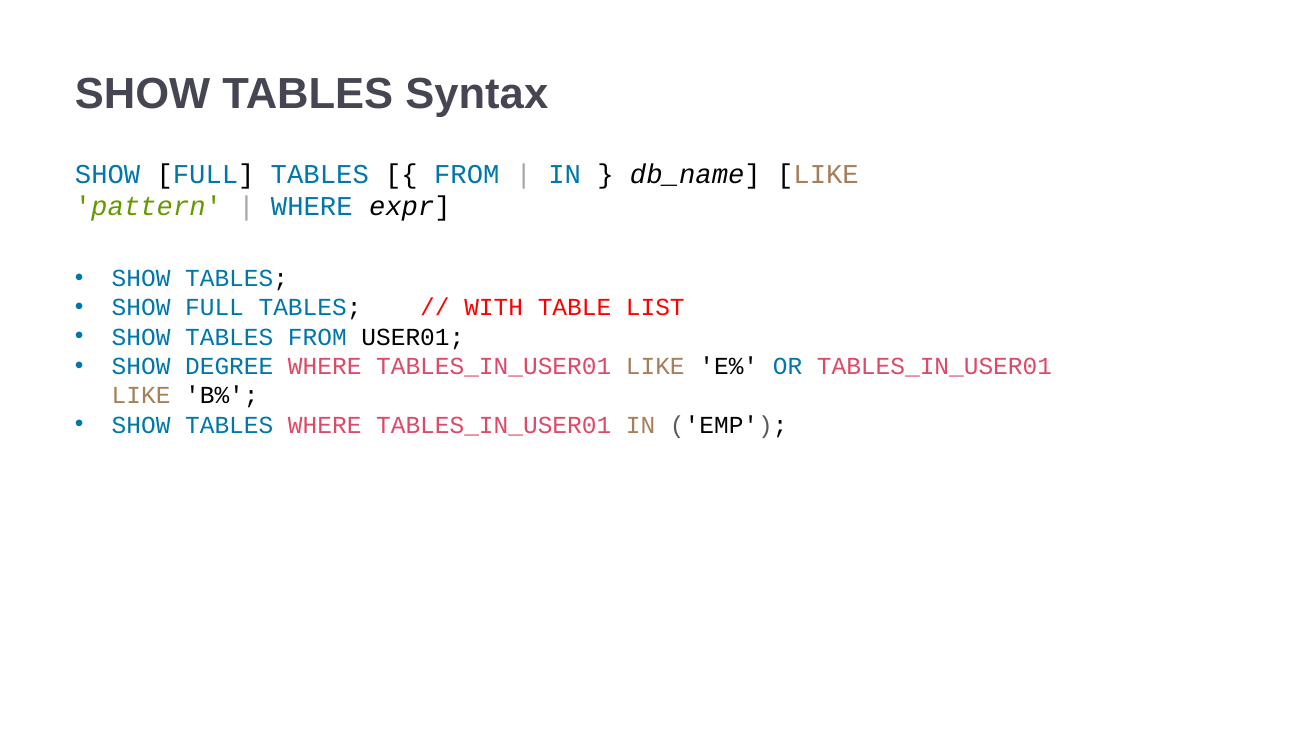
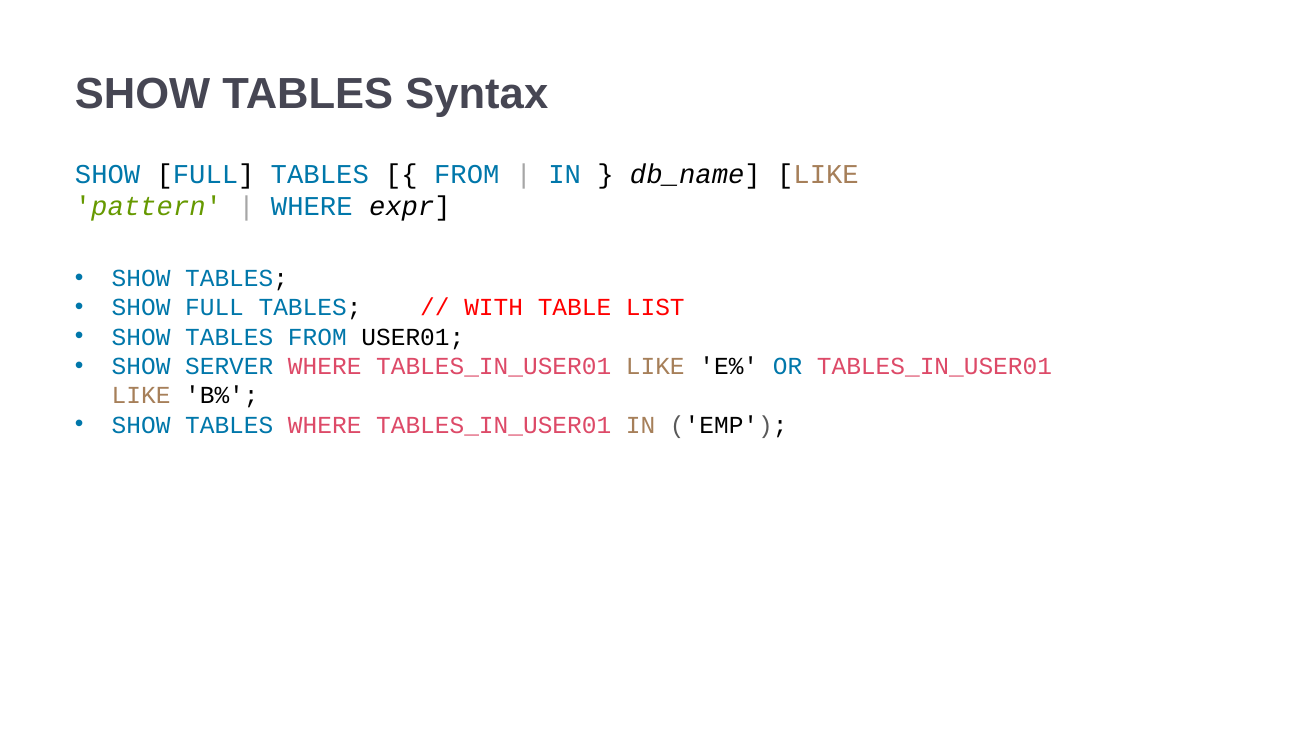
DEGREE: DEGREE -> SERVER (229, 367)
